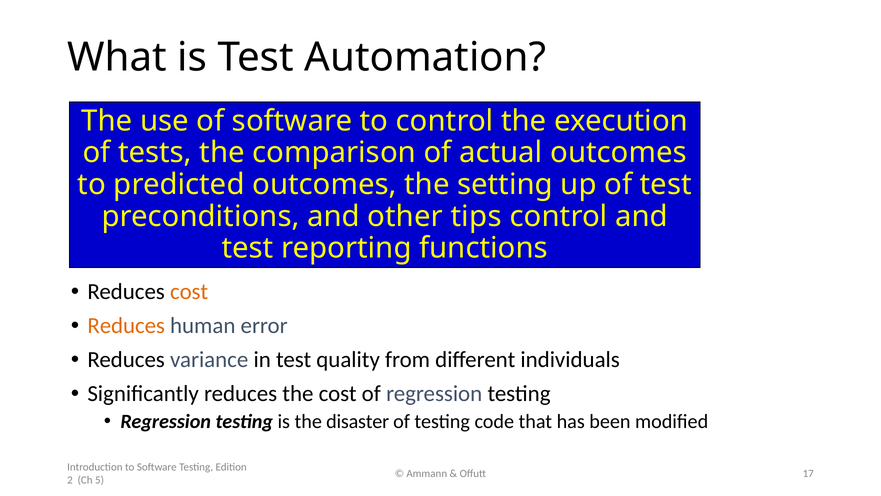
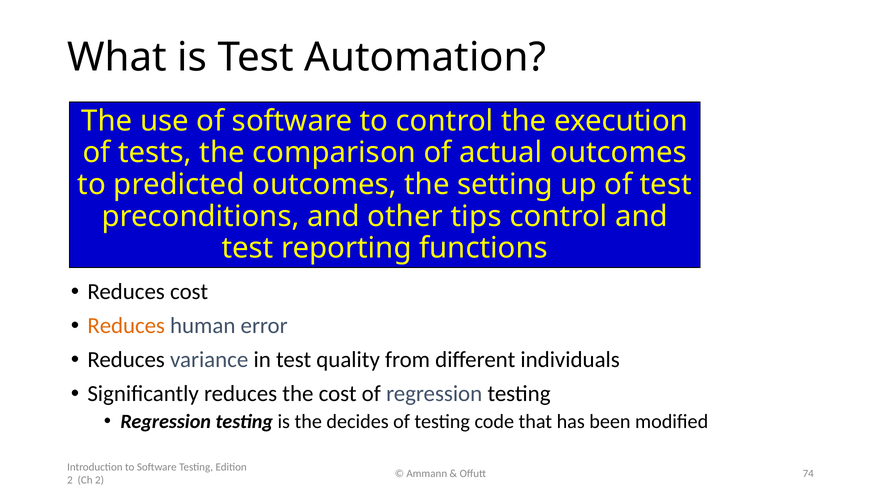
cost colour: orange -> black (189, 292)
disaster: disaster -> decides (358, 421)
17: 17 -> 74 (808, 473)
Ch 5: 5 -> 2 (100, 480)
